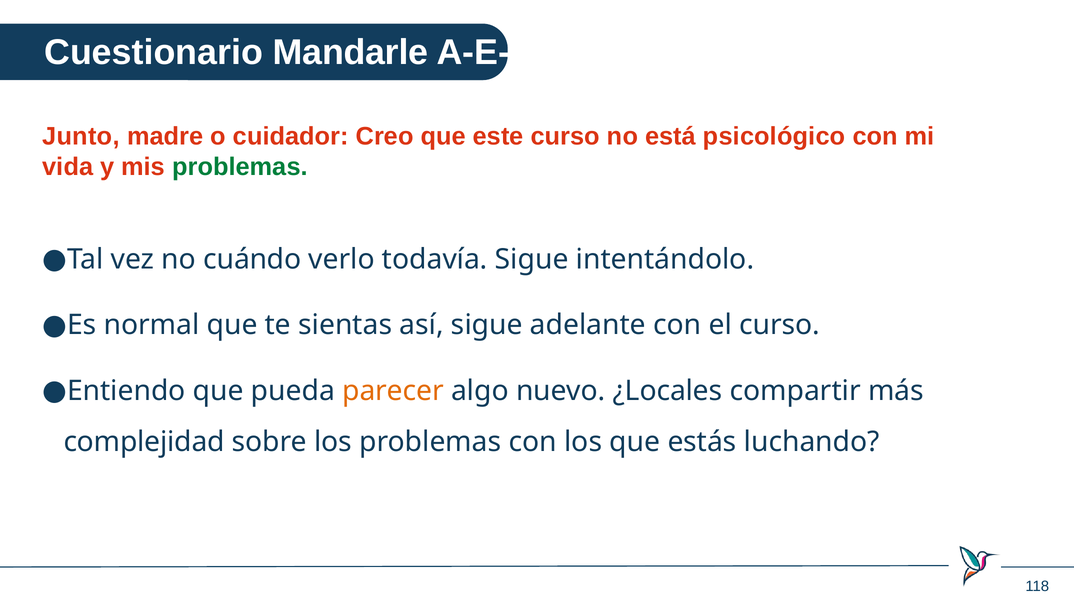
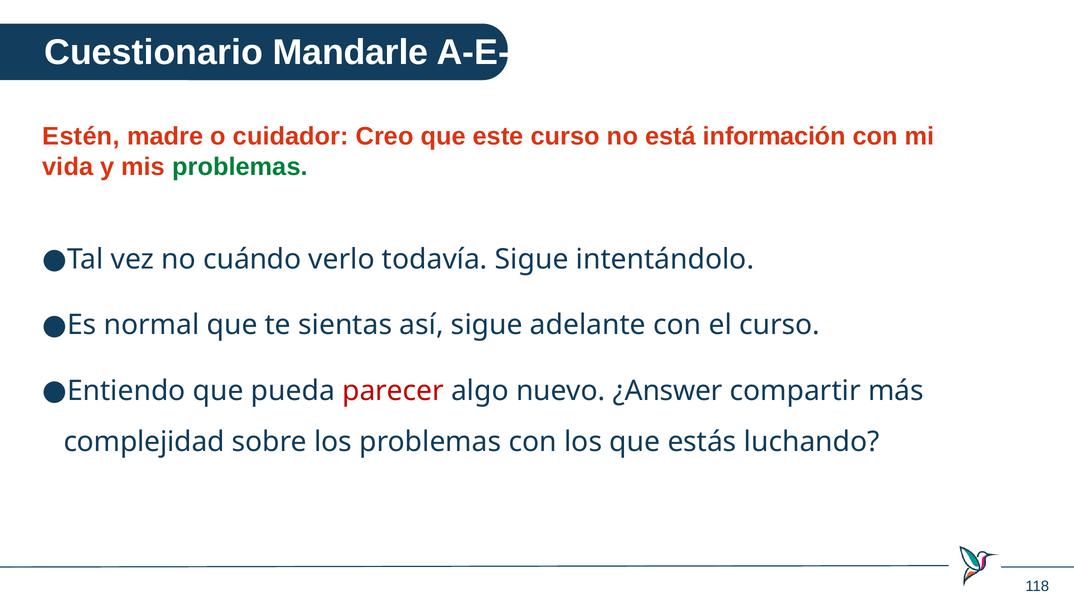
Junto: Junto -> Estén (81, 136)
psicológico: psicológico -> información (774, 136)
parecer colour: orange -> red (393, 391)
¿Locales: ¿Locales -> ¿Answer (668, 391)
